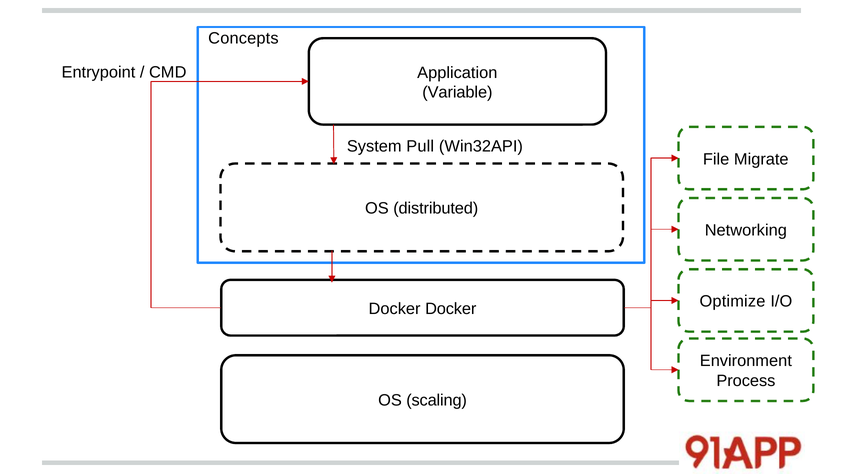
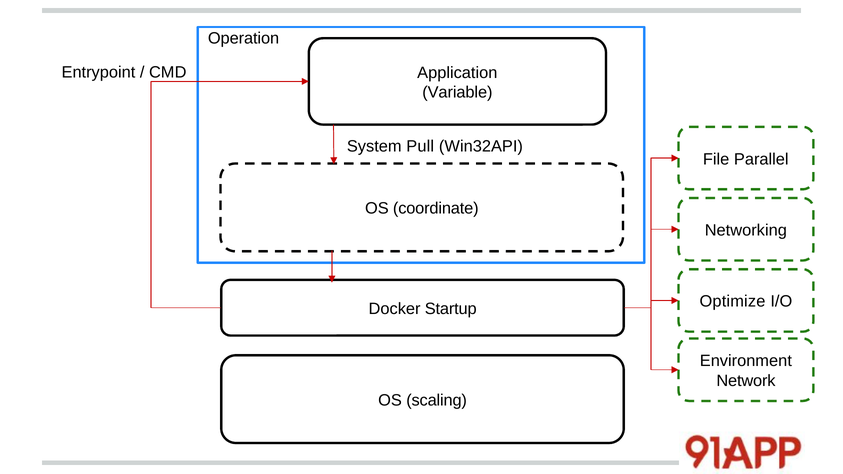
Concepts: Concepts -> Operation (244, 39)
Migrate: Migrate -> Parallel (761, 159)
distributed: distributed -> coordinate (436, 209)
Docker Docker: Docker -> Startup (451, 309)
Process: Process -> Network (746, 381)
